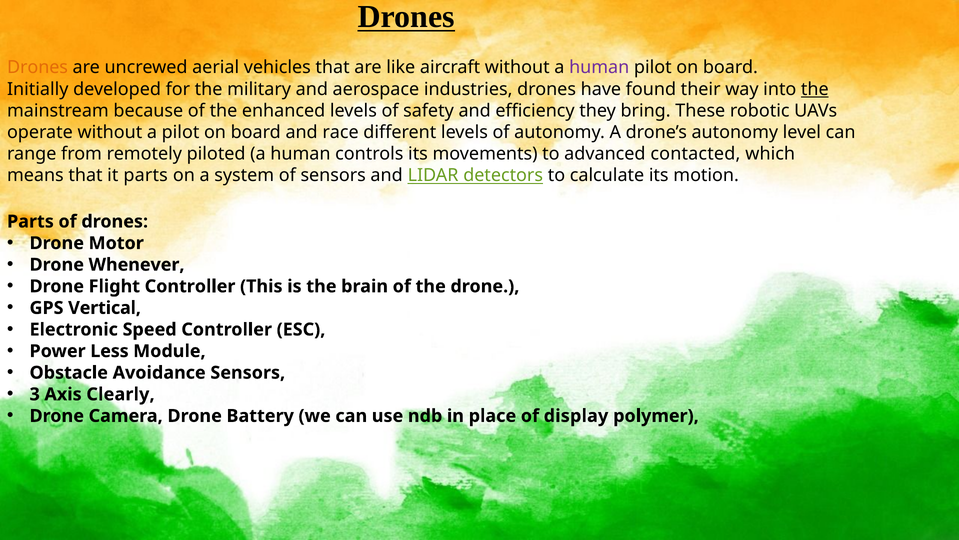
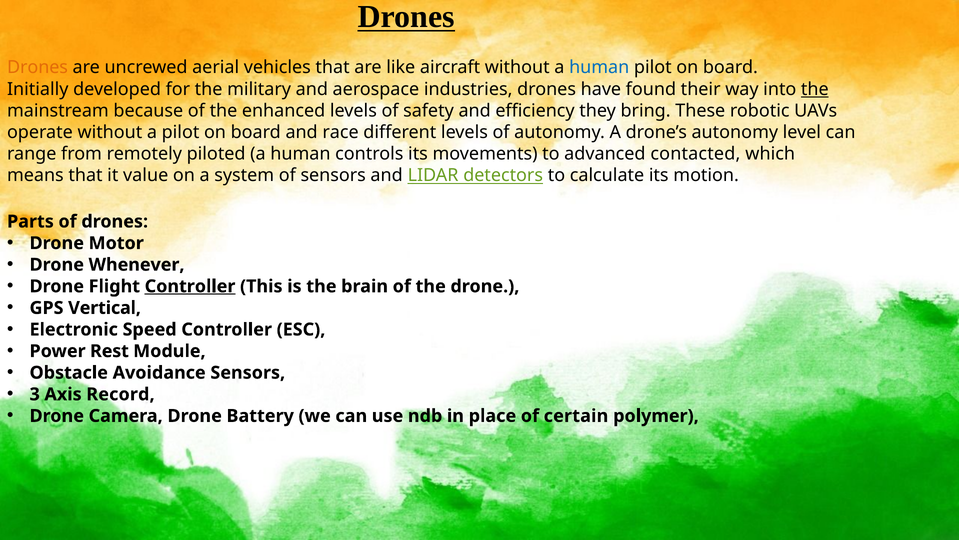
human colour: purple -> blue (599, 67)
it parts: parts -> value (146, 175)
Controller underline: none -> present (190, 286)
Less: Less -> Rest (110, 351)
Clearly: Clearly -> Record (121, 394)
display: display -> certain (576, 416)
